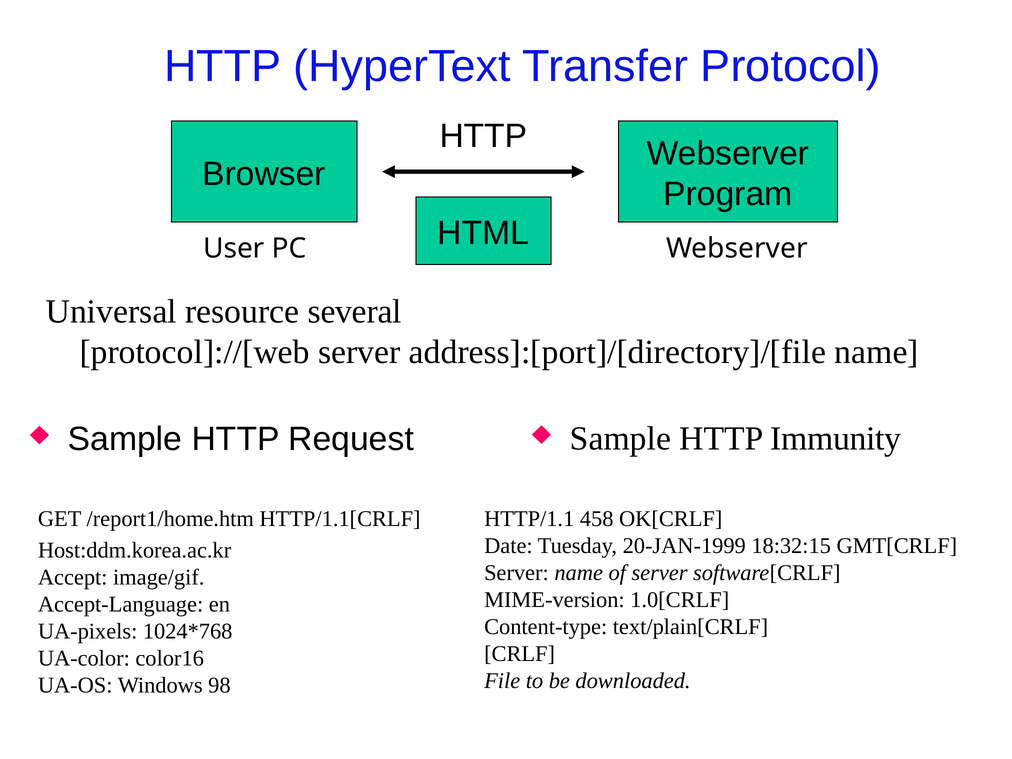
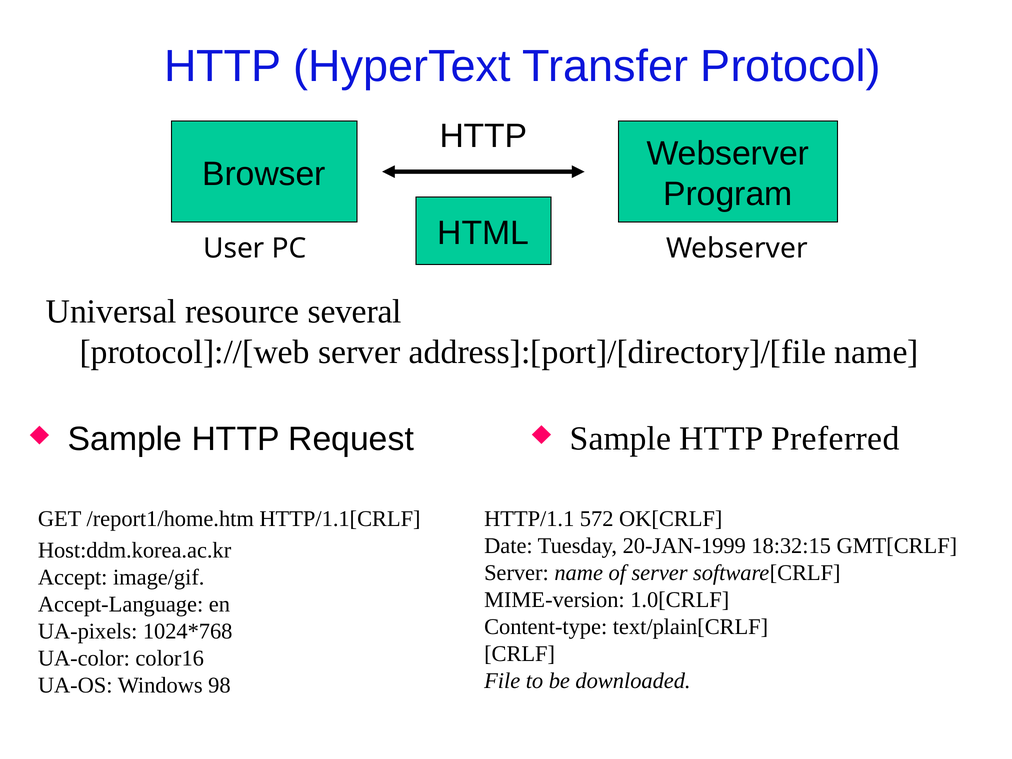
Immunity: Immunity -> Preferred (835, 439)
458: 458 -> 572 (597, 519)
